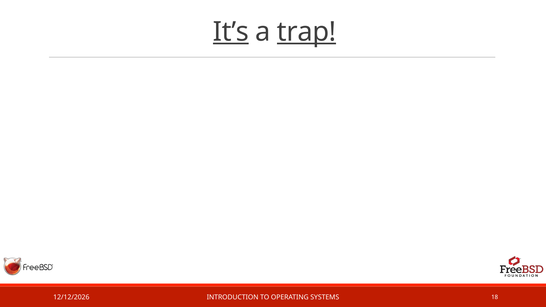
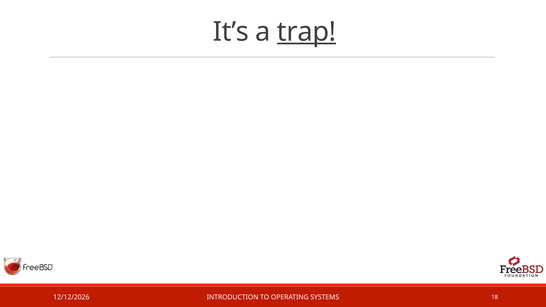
It’s underline: present -> none (231, 32)
